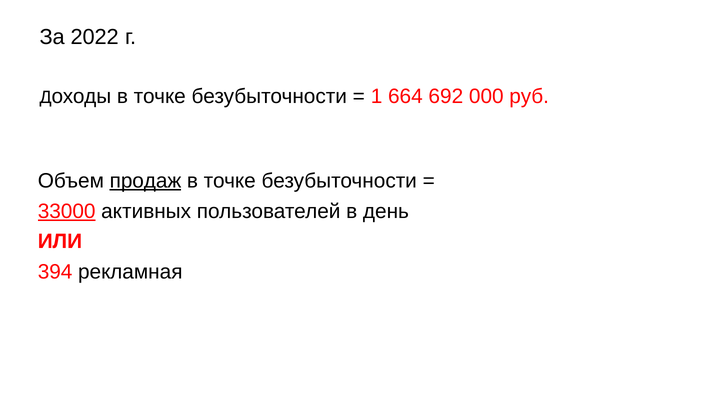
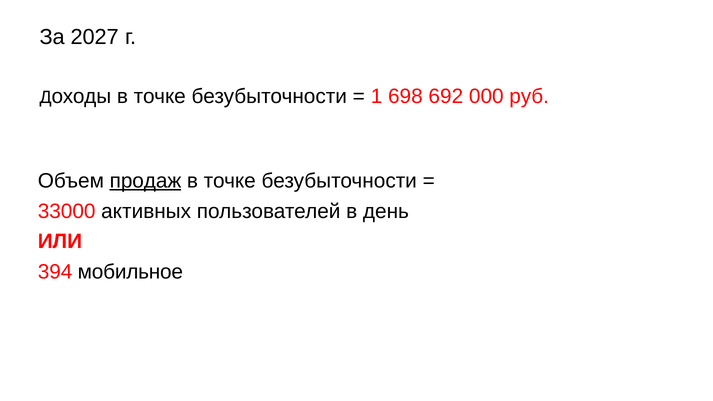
2022: 2022 -> 2027 (95, 37)
664: 664 -> 698 (405, 96)
33000 underline: present -> none (67, 211)
рекламная: рекламная -> мобильное (130, 272)
